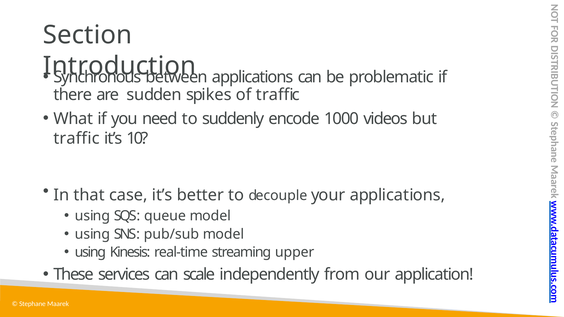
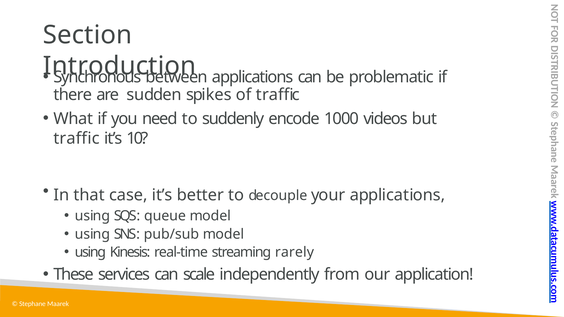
upper: upper -> rarely (295, 253)
